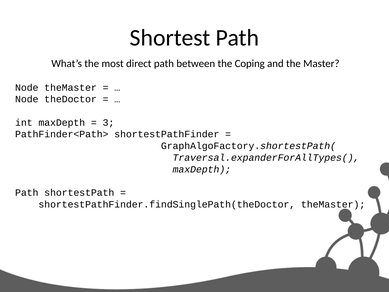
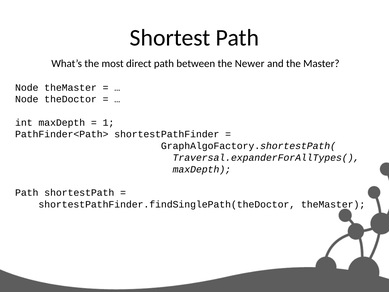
Coping: Coping -> Newer (250, 64)
3: 3 -> 1 (108, 122)
